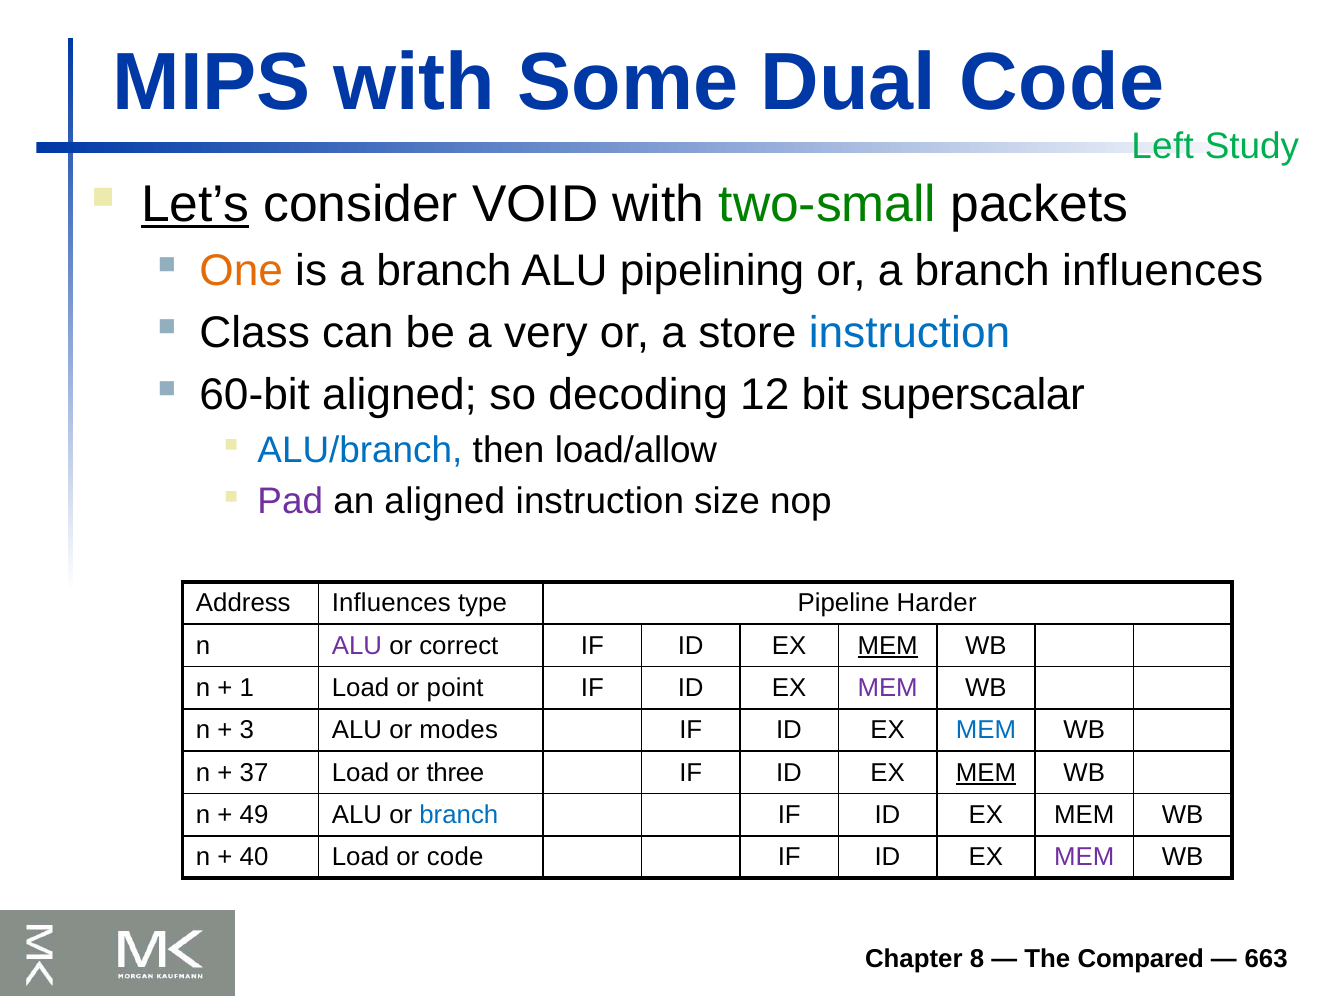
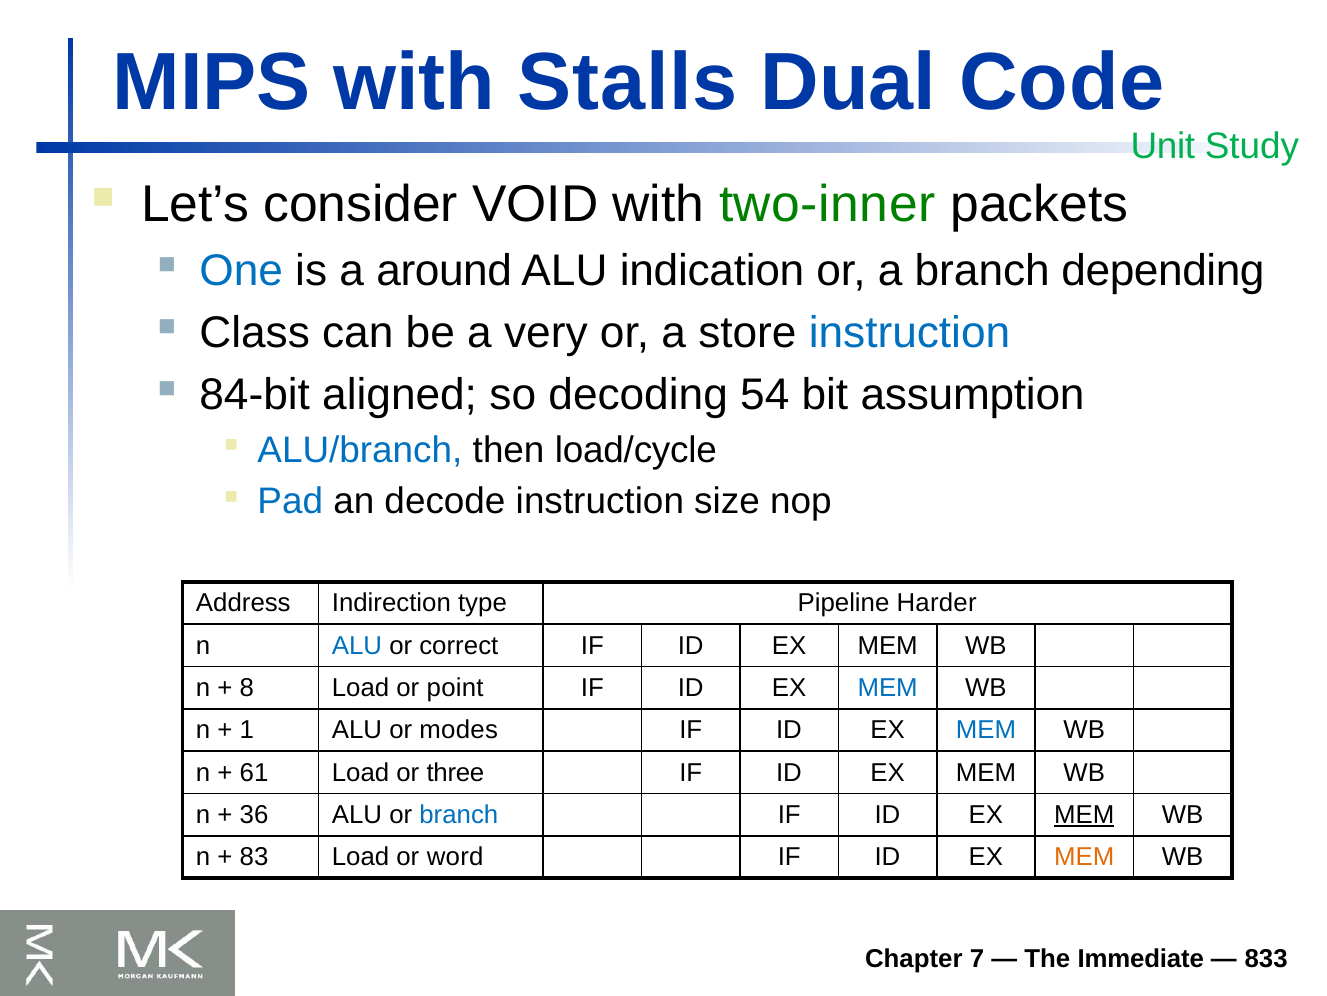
Some: Some -> Stalls (628, 82)
Left: Left -> Unit (1163, 146)
Let’s underline: present -> none (195, 205)
two-small: two-small -> two-inner (827, 205)
One colour: orange -> blue (241, 270)
is a branch: branch -> around (444, 270)
pipelining: pipelining -> indication (712, 270)
branch influences: influences -> depending (1163, 270)
60-bit: 60-bit -> 84-bit (255, 394)
12: 12 -> 54 (765, 394)
superscalar: superscalar -> assumption (973, 394)
load/allow: load/allow -> load/cycle (636, 450)
Pad colour: purple -> blue (290, 501)
an aligned: aligned -> decode (445, 501)
Address Influences: Influences -> Indirection (391, 603)
ALU colour: purple -> blue (357, 645)
MEM underline: present -> none (888, 645)
1: 1 -> 8 (247, 687)
MEM colour: purple -> blue (888, 687)
3: 3 -> 1 (247, 730)
37: 37 -> 61 (254, 772)
MEM underline: present -> none (986, 772)
49: 49 -> 36 (254, 814)
MEM underline: none -> present (1084, 814)
40: 40 -> 83 (254, 857)
or code: code -> word (455, 857)
MEM colour: purple -> orange (1084, 857)
8: 8 -> 7 (977, 958)
Compared: Compared -> Immediate (1141, 958)
663: 663 -> 833 (1266, 958)
